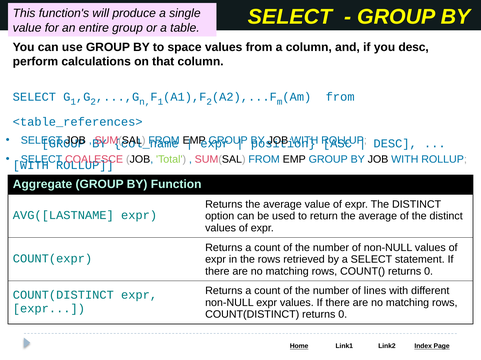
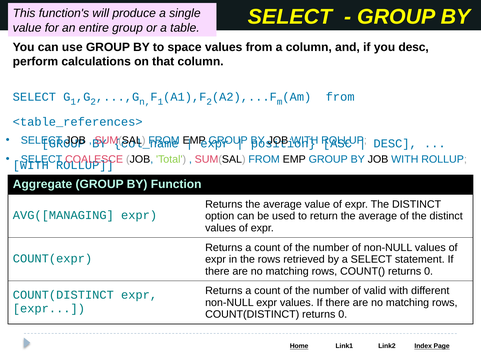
AVG([LASTNAME: AVG([LASTNAME -> AVG([MANAGING (63, 216)
lines: lines -> valid (375, 291)
